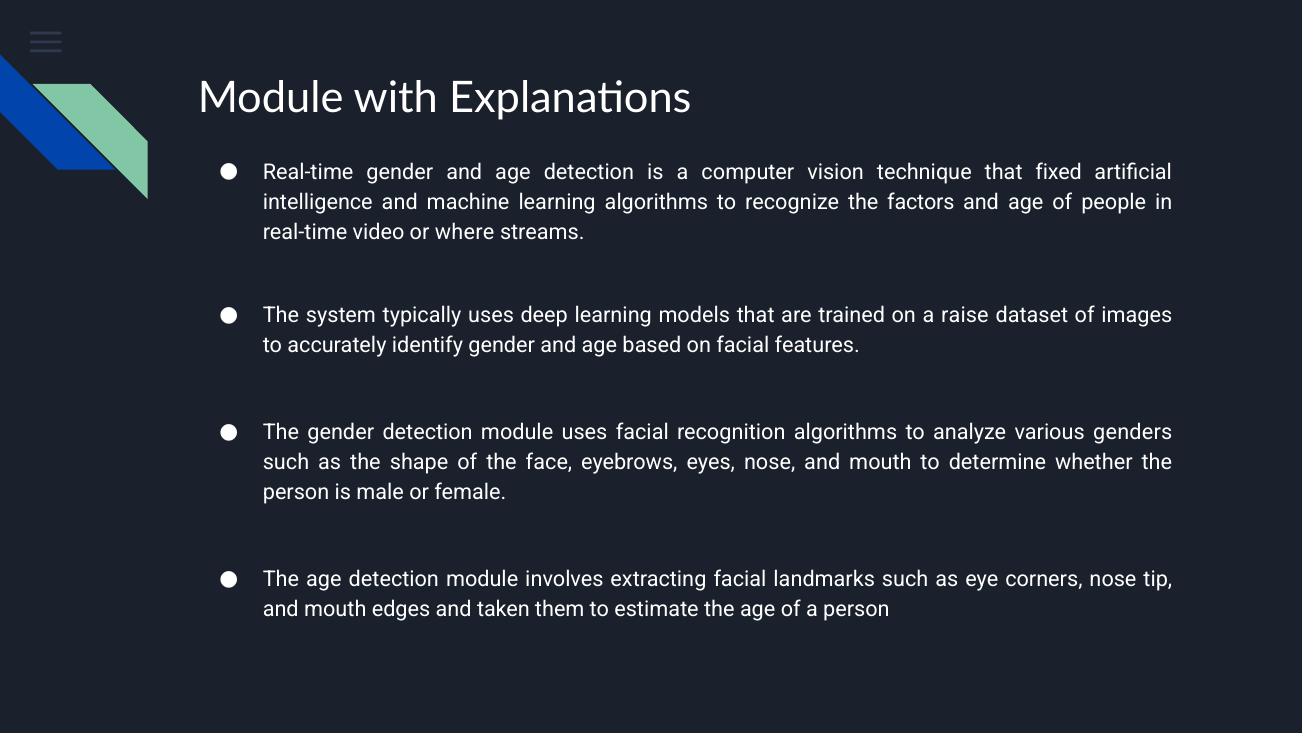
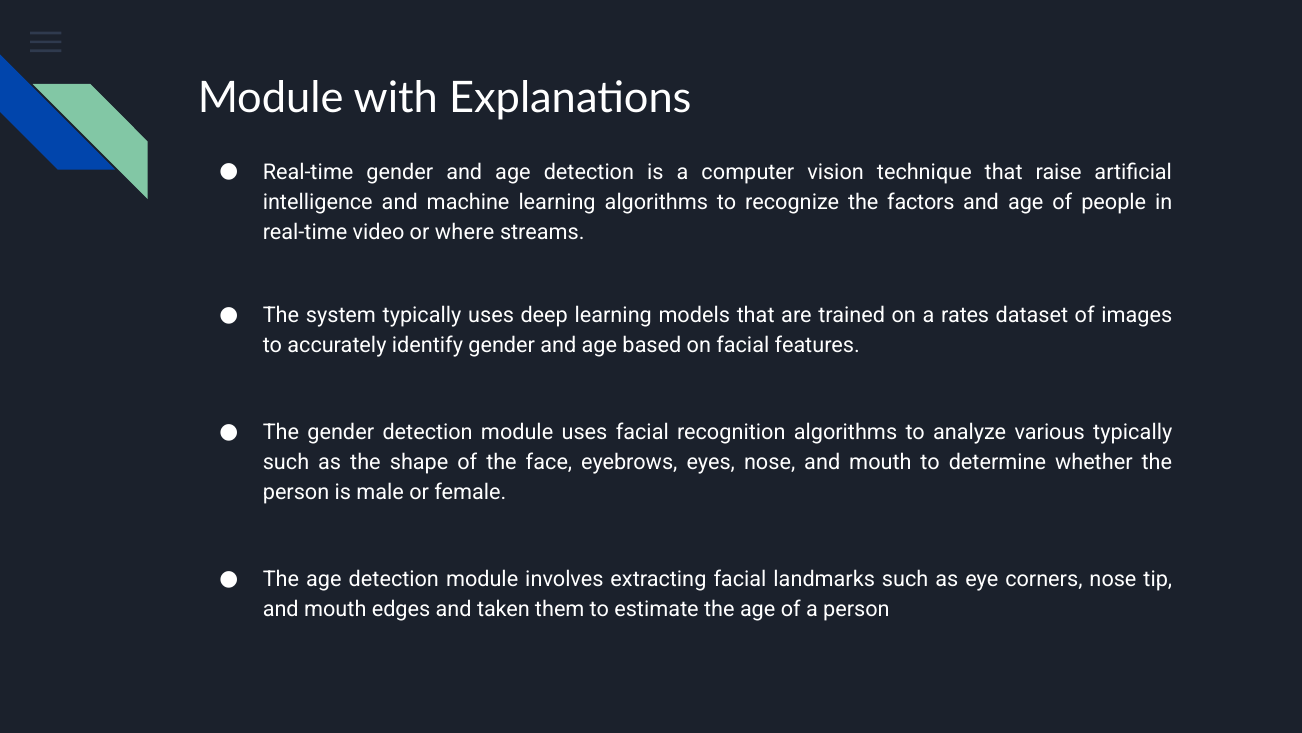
fixed: fixed -> raise (1059, 172)
raise: raise -> rates (965, 315)
various genders: genders -> typically (1133, 432)
